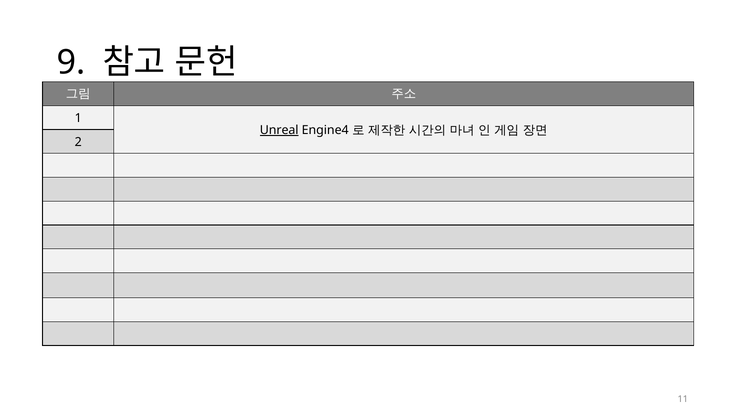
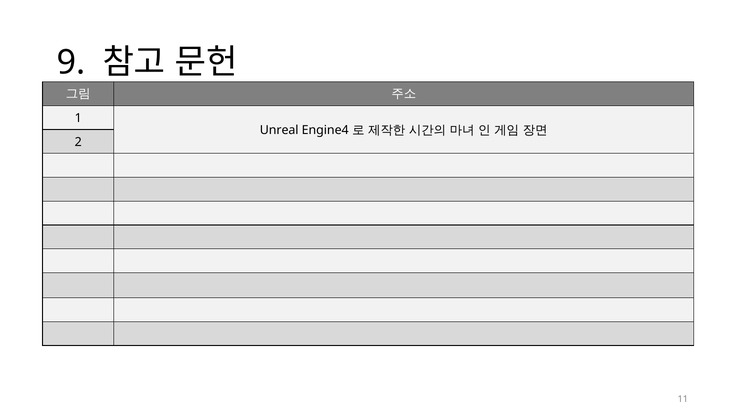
Unreal underline: present -> none (279, 130)
